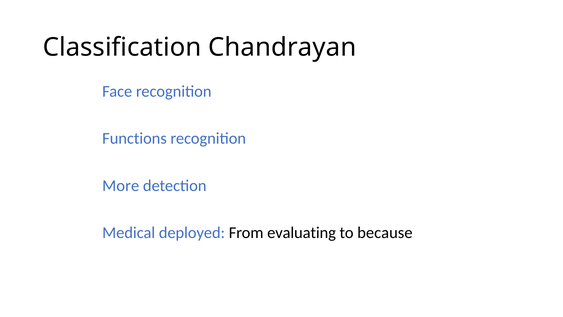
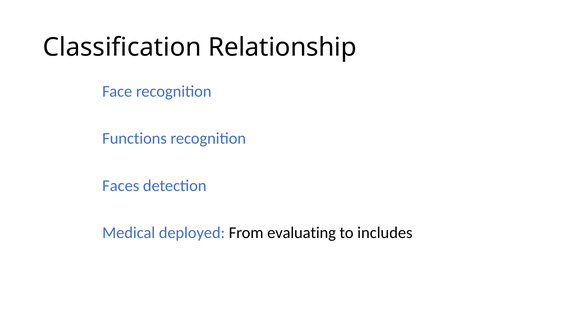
Chandrayan: Chandrayan -> Relationship (282, 47)
More: More -> Faces (121, 186)
because: because -> includes (385, 233)
